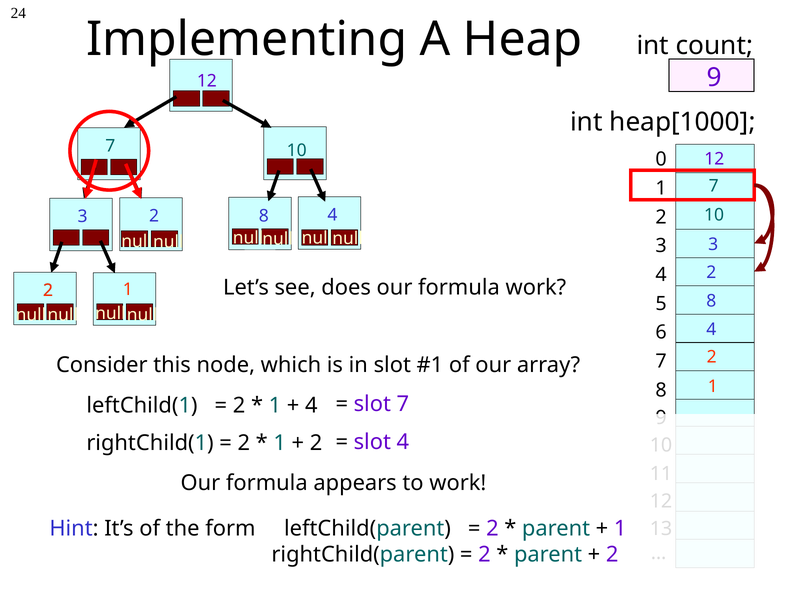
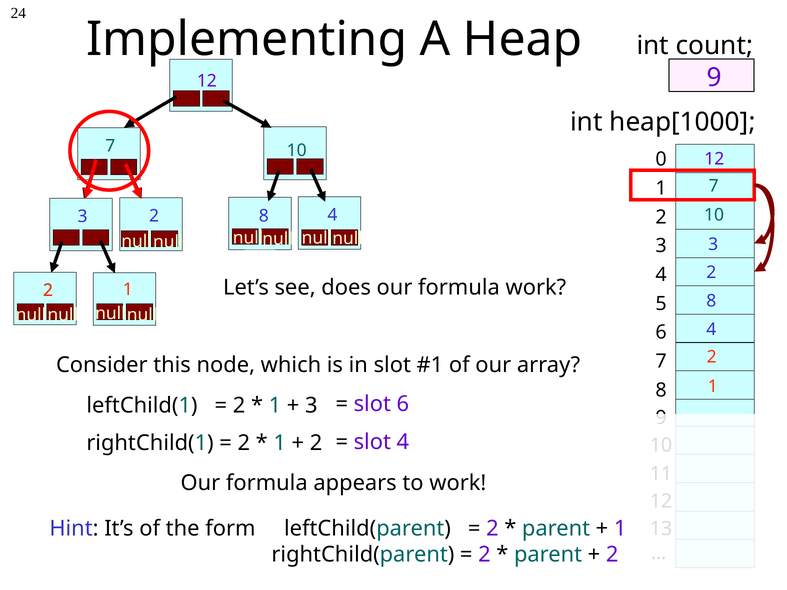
4: 4 -> 3 (311, 405)
slot 7: 7 -> 6 (403, 404)
